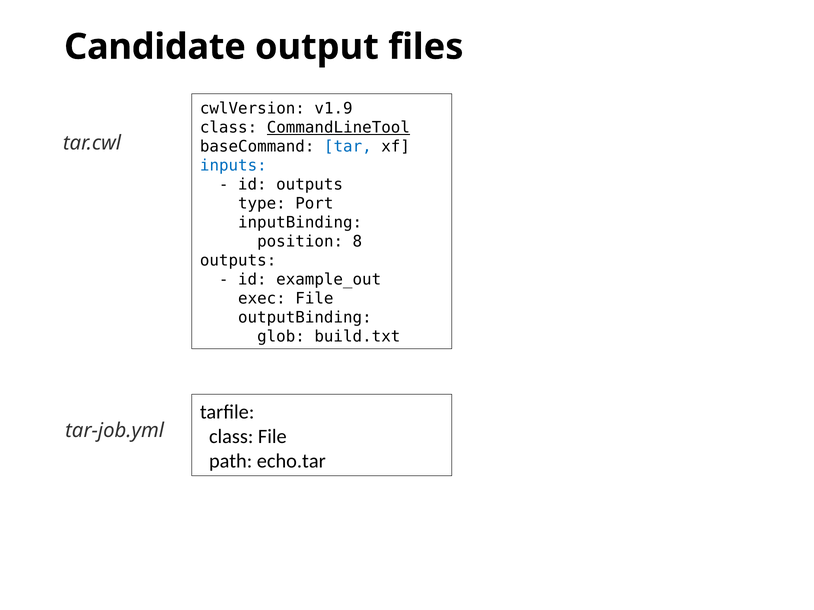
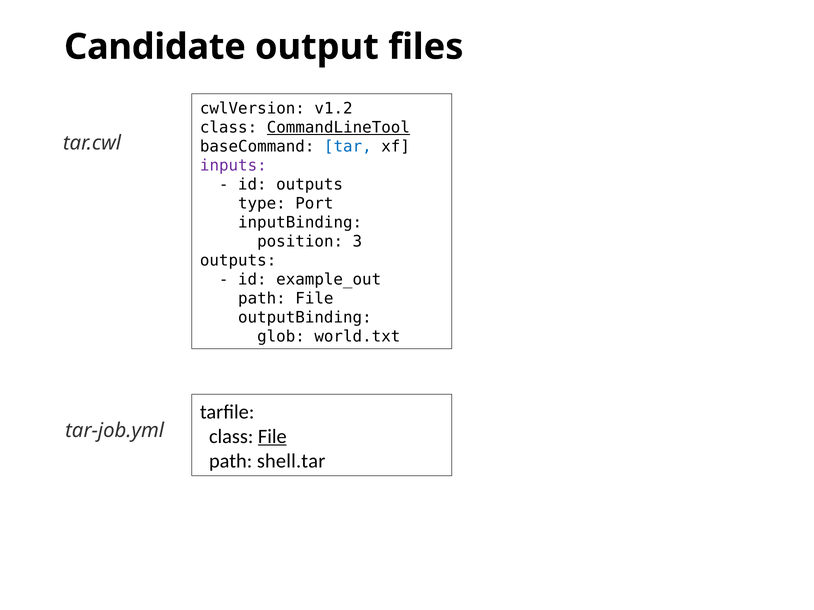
v1.9: v1.9 -> v1.2 (334, 109)
inputs colour: blue -> purple (233, 166)
8: 8 -> 3 (357, 242)
exec: exec -> path (262, 299)
build.txt: build.txt -> world.txt (357, 337)
File underline: none -> present (272, 437)
echo.tar: echo.tar -> shell.tar (291, 461)
